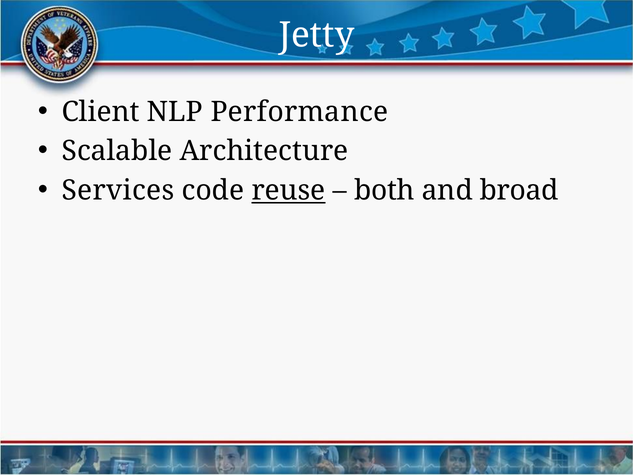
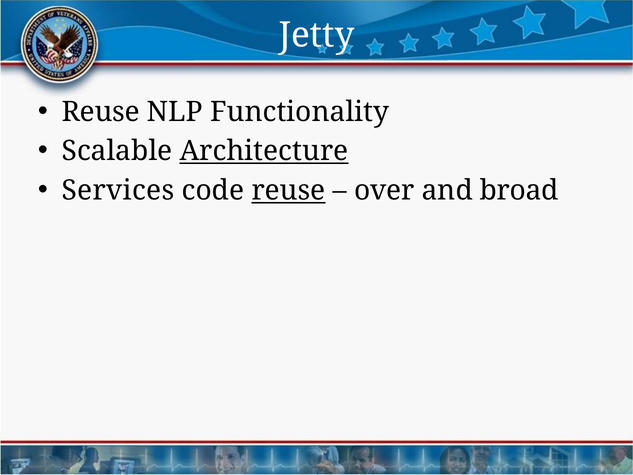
Client: Client -> Reuse (101, 112)
Performance: Performance -> Functionality (300, 112)
Architecture underline: none -> present (264, 151)
both: both -> over (384, 190)
